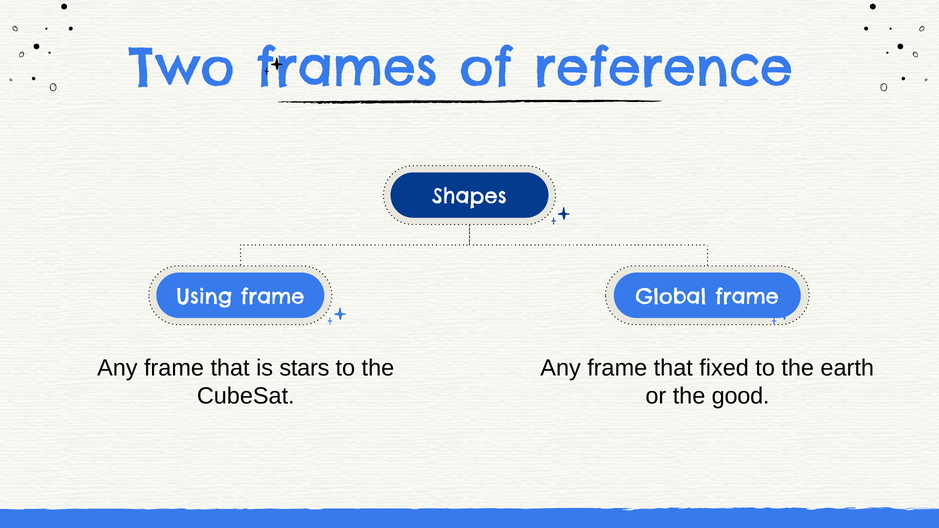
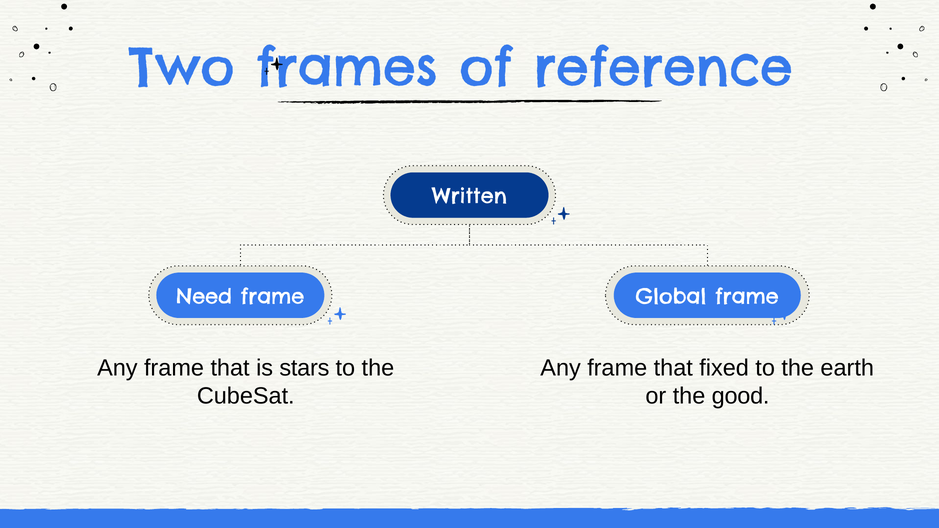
Shapes: Shapes -> Written (470, 197)
Using: Using -> Need (204, 297)
